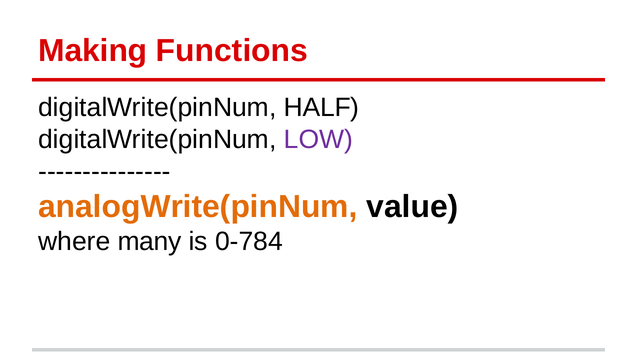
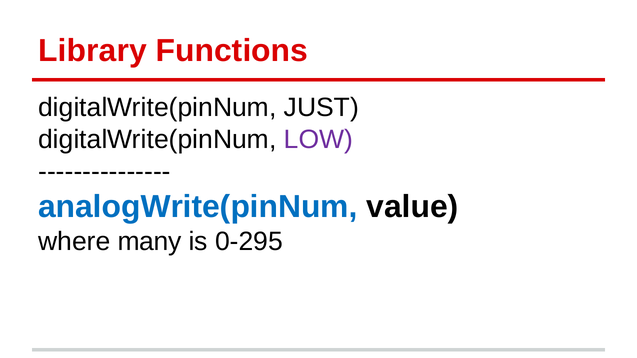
Making: Making -> Library (93, 51)
HALF: HALF -> JUST (321, 108)
analogWrite(pinNum colour: orange -> blue (198, 207)
0-784: 0-784 -> 0-295 (249, 242)
